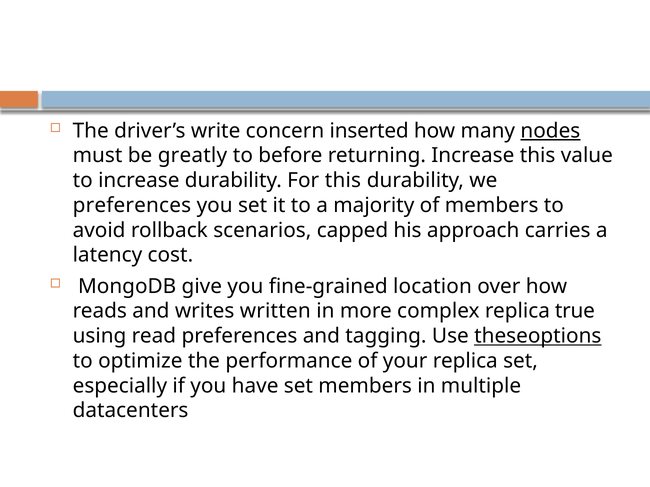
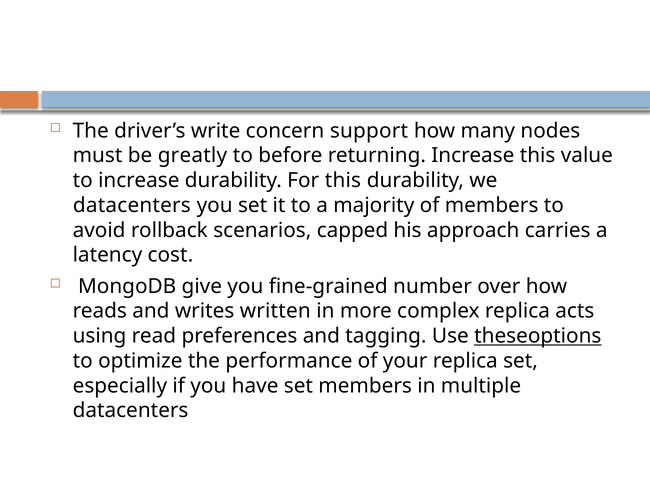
inserted: inserted -> support (369, 131)
nodes underline: present -> none (550, 131)
preferences: preferences -> datacenters (132, 206)
location: location -> number (432, 287)
true: true -> acts (575, 311)
